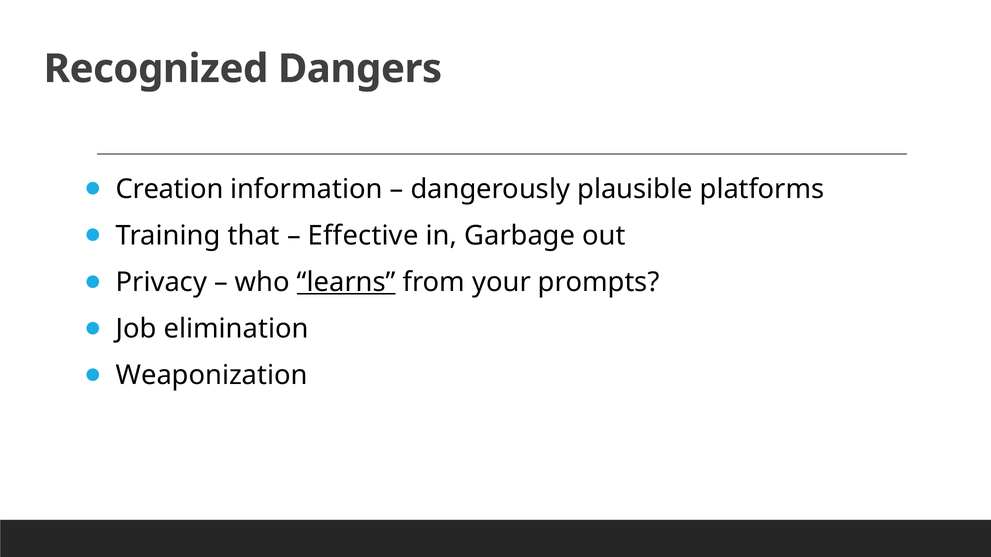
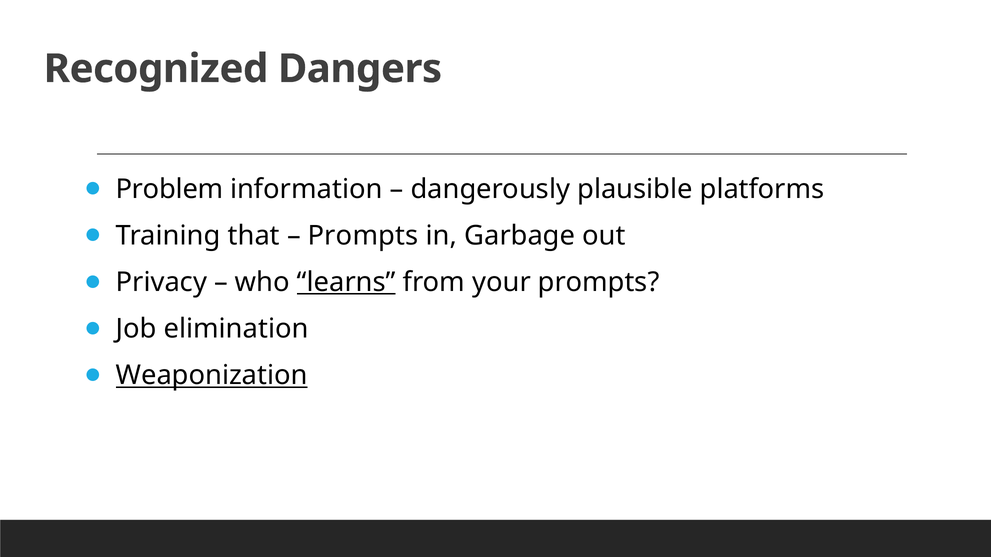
Creation: Creation -> Problem (170, 189)
Effective: Effective -> Prompts (363, 236)
Weaponization underline: none -> present (212, 376)
